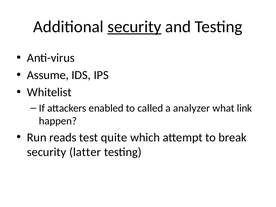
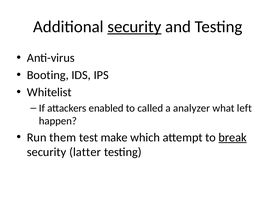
Assume: Assume -> Booting (48, 75)
link: link -> left (244, 108)
reads: reads -> them (63, 137)
quite: quite -> make (114, 137)
break underline: none -> present (233, 137)
